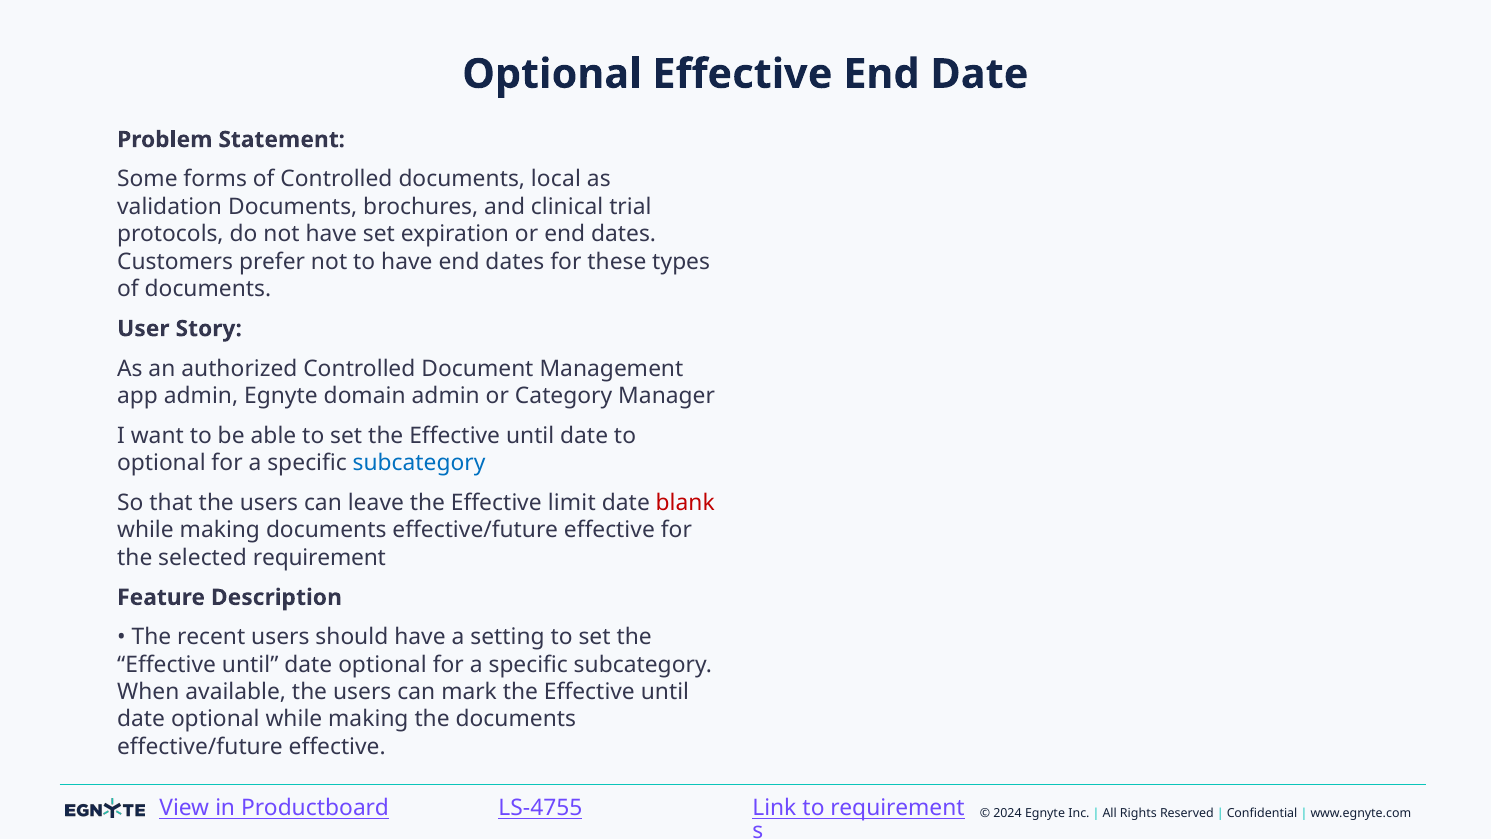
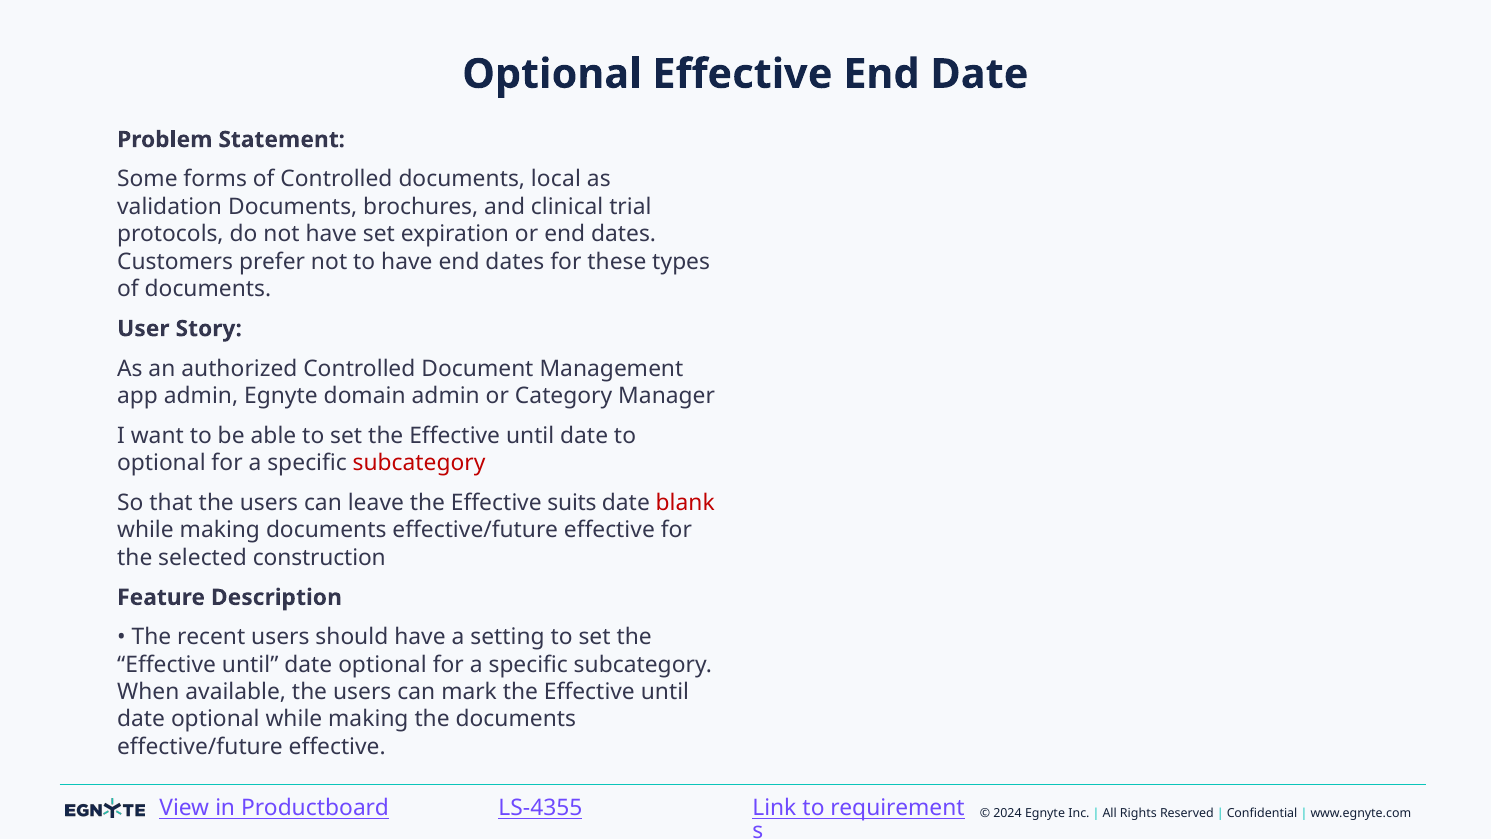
subcategory colour: blue -> red (419, 463)
limit: limit -> suits (572, 503)
selected requirement: requirement -> construction (319, 557)
LS-4755: LS-4755 -> LS-4355 (540, 808)
